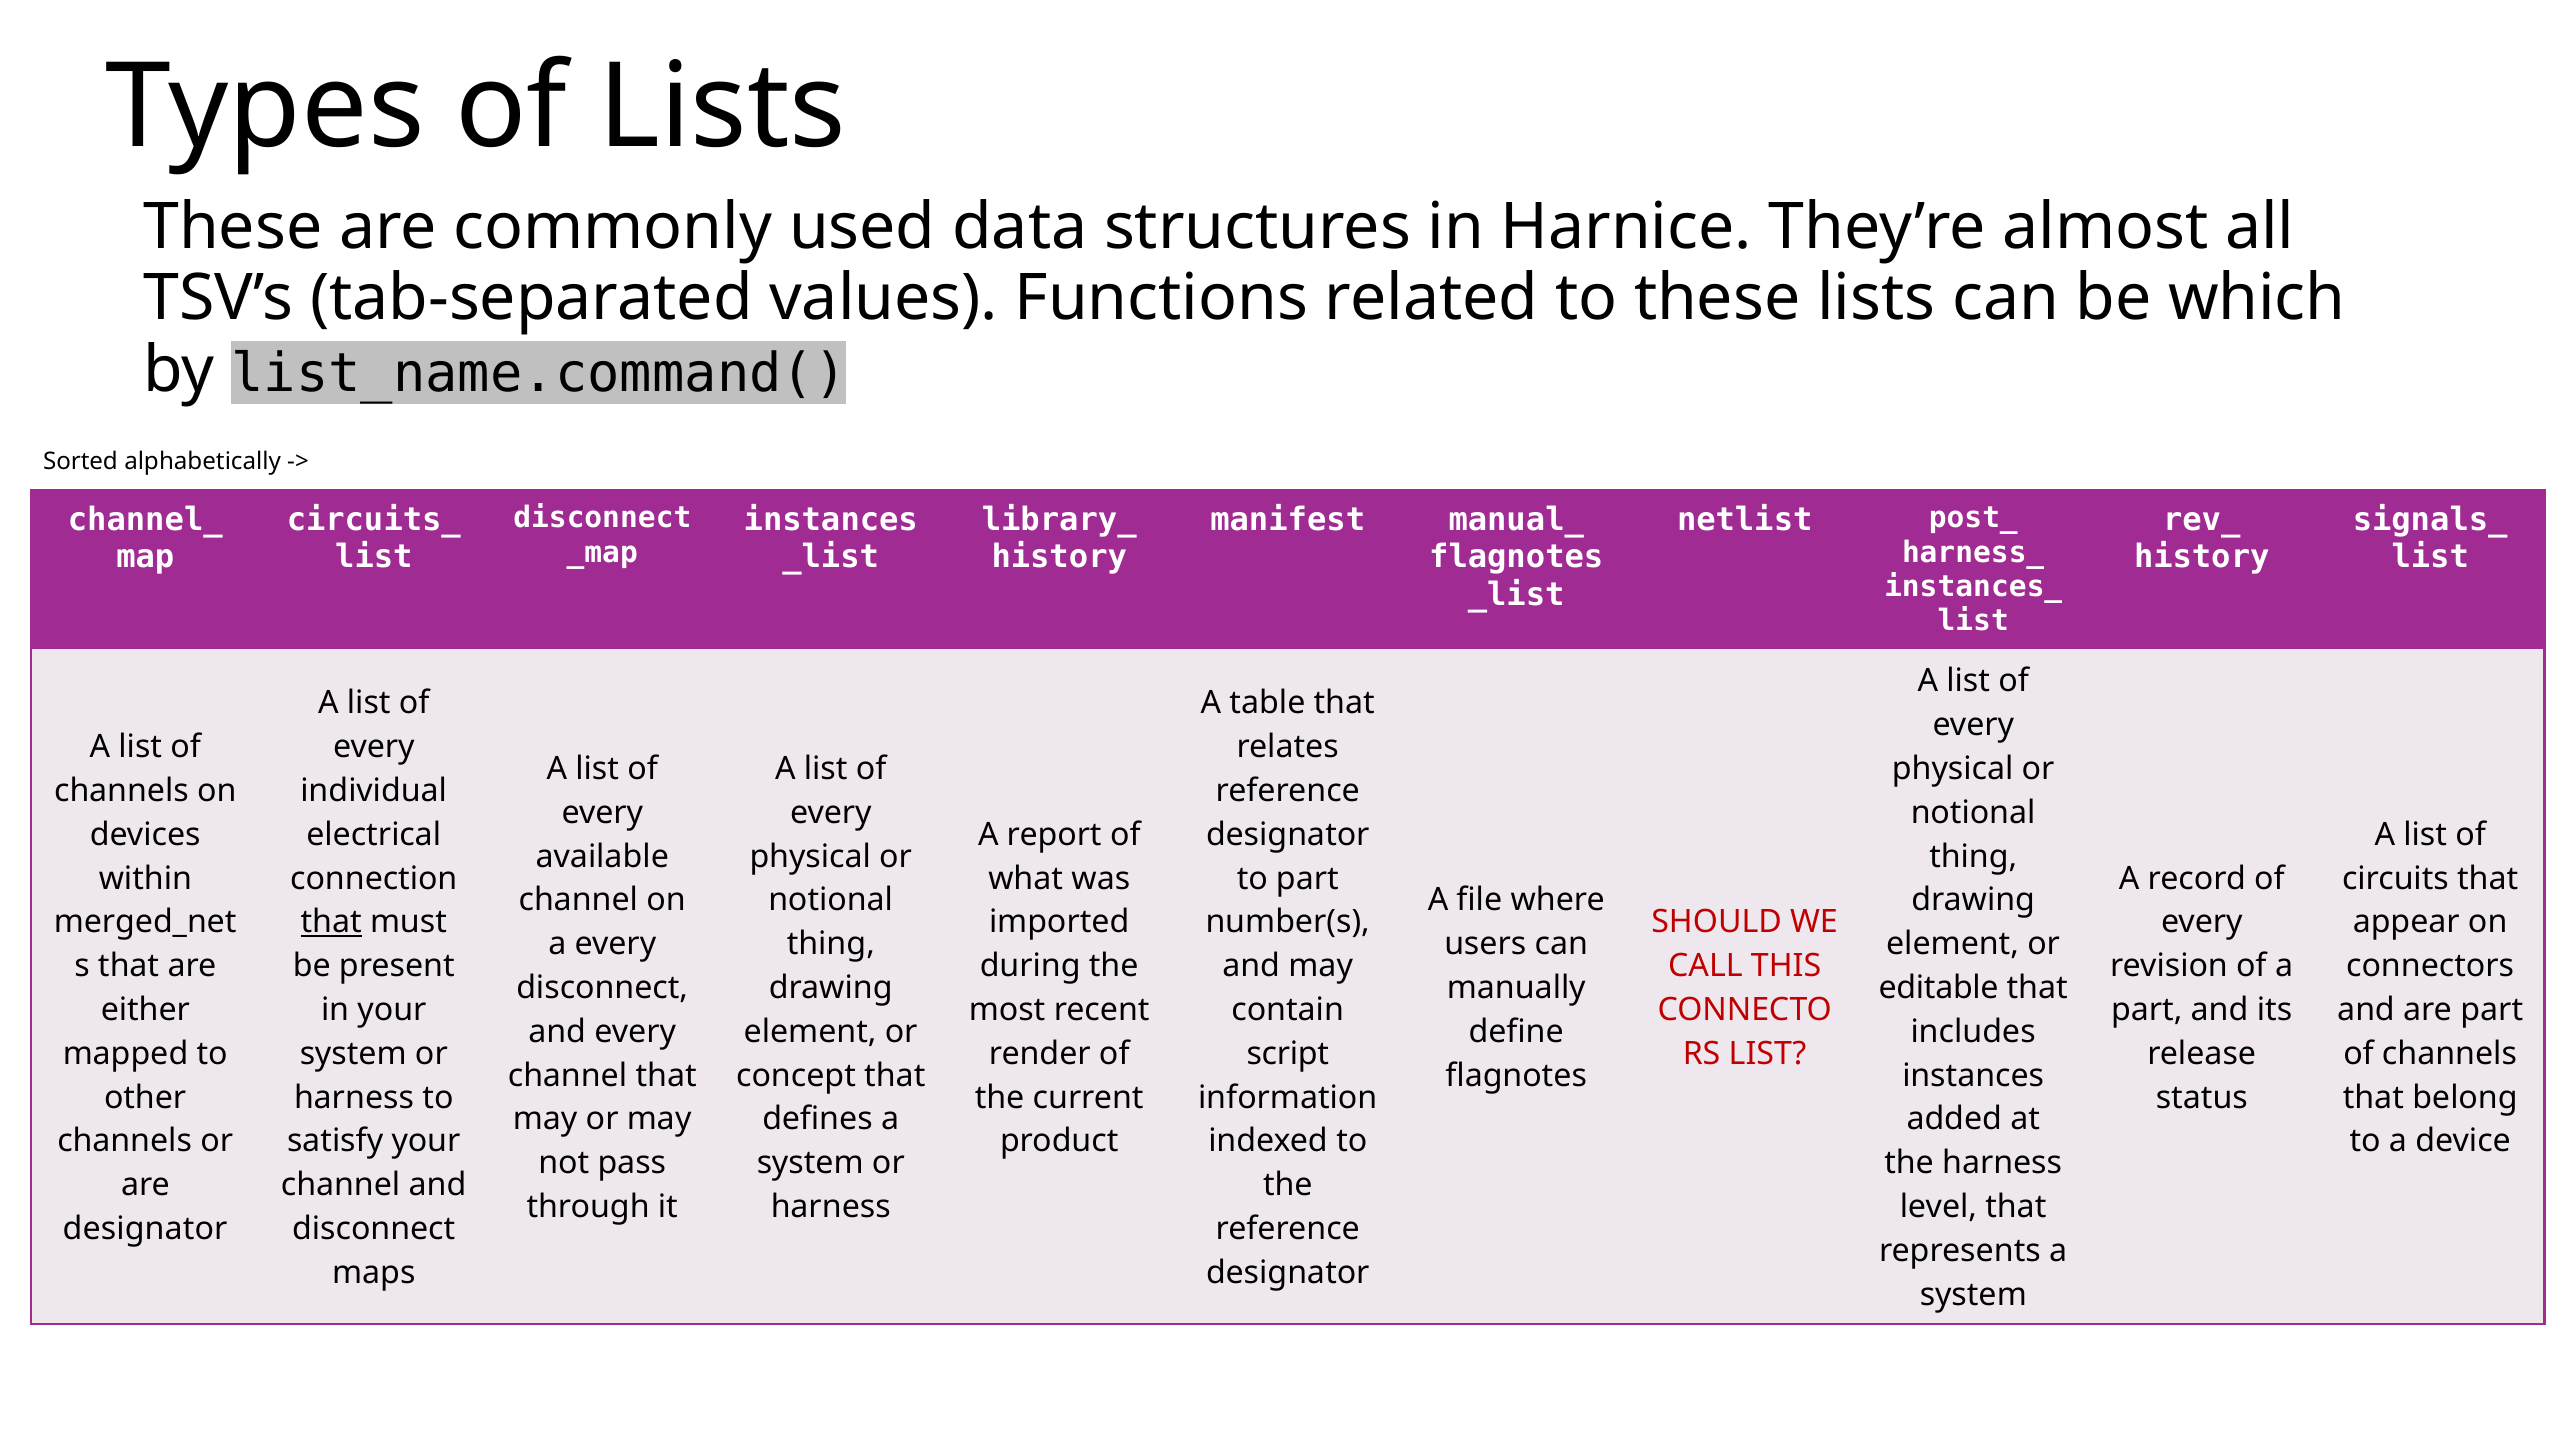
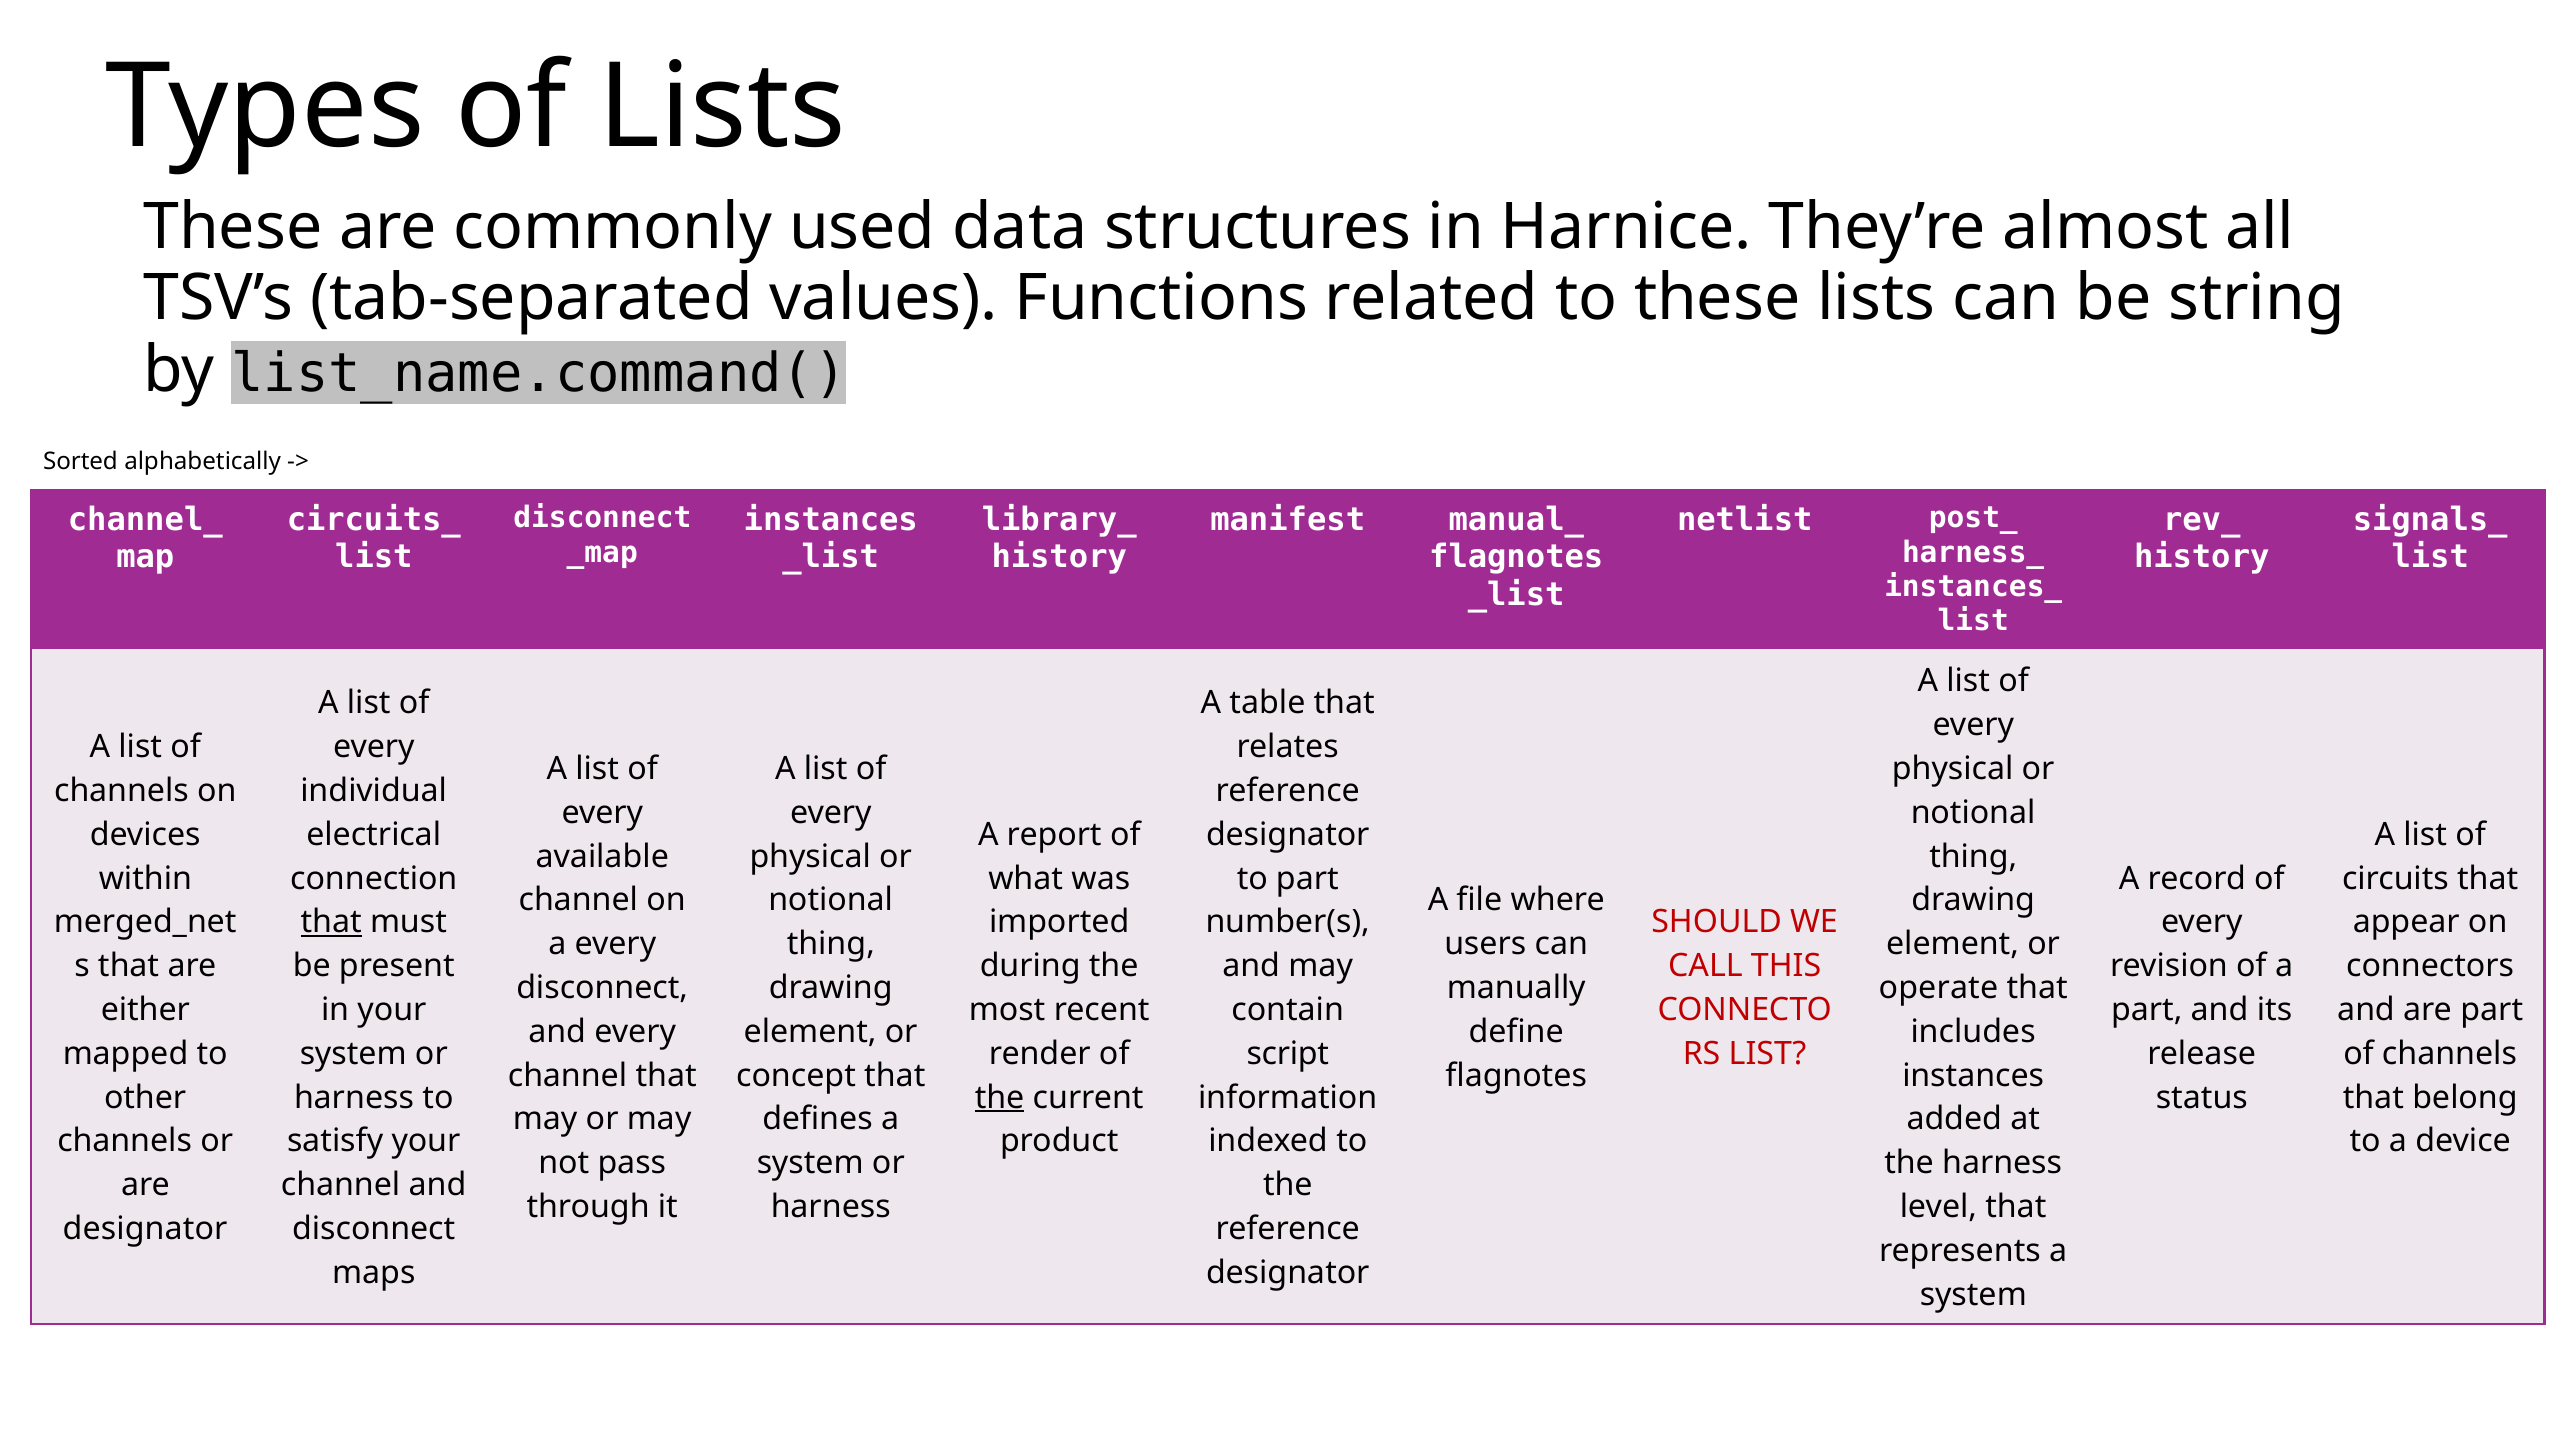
which: which -> string (2256, 299)
editable: editable -> operate (1938, 988)
the underline: none -> present (1000, 1097)
